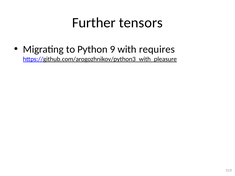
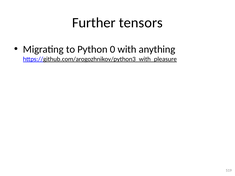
9: 9 -> 0 (113, 49)
requires: requires -> anything (157, 49)
